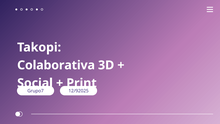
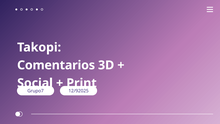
Colaborativa: Colaborativa -> Comentarios (56, 65)
